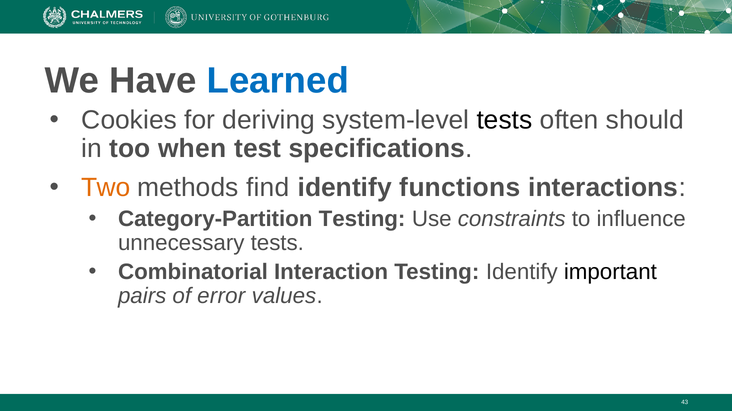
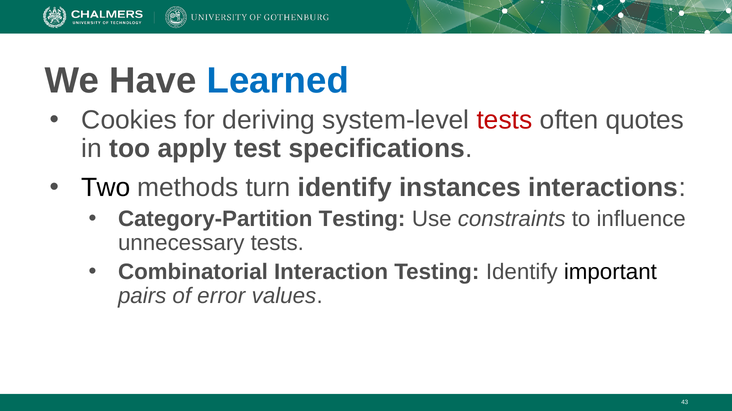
tests colour: black -> red (505, 120)
should: should -> quotes (645, 120)
when: when -> apply (192, 149)
Two colour: orange -> black (106, 188)
find: find -> turn (268, 188)
functions: functions -> instances (460, 188)
